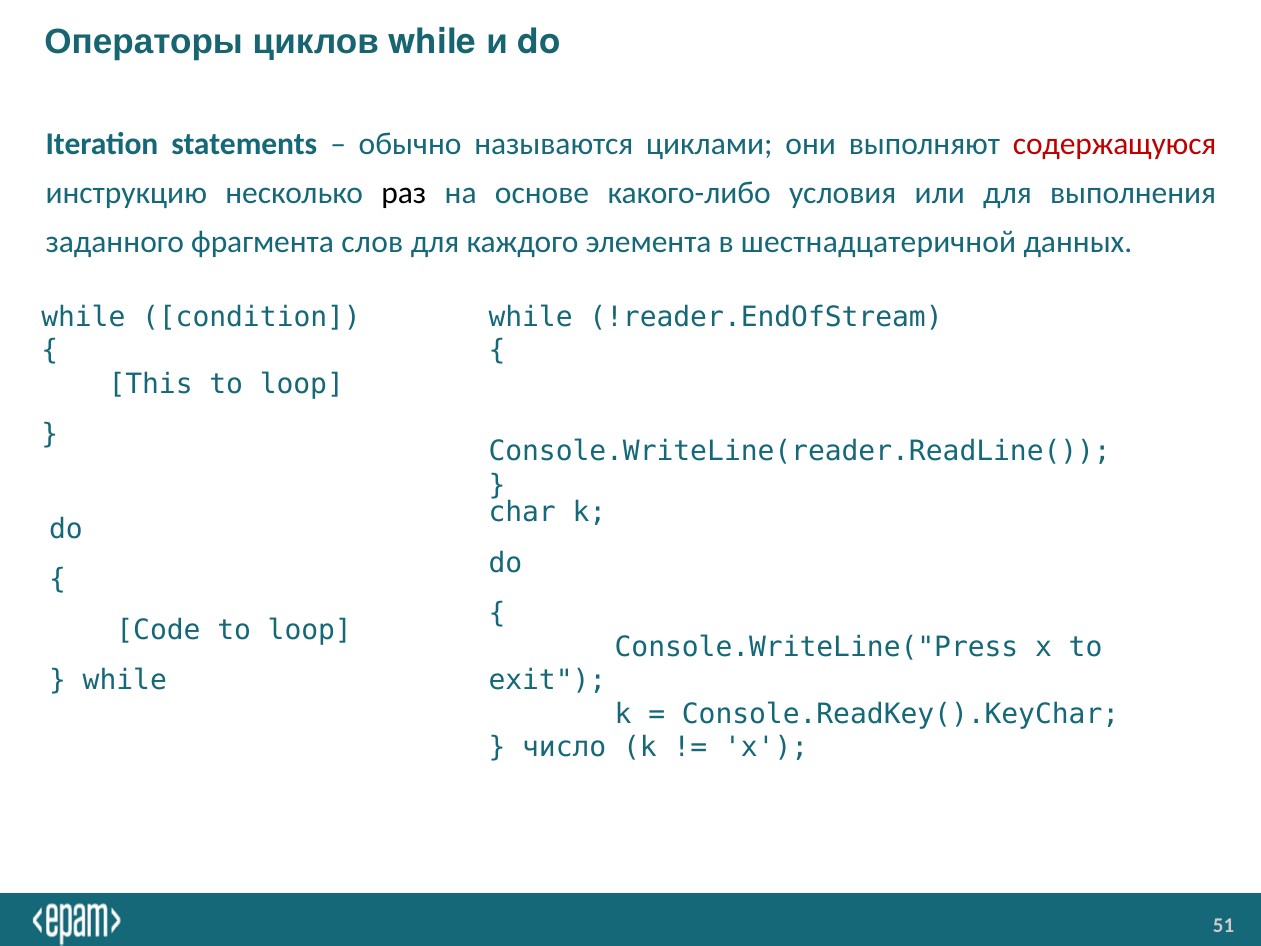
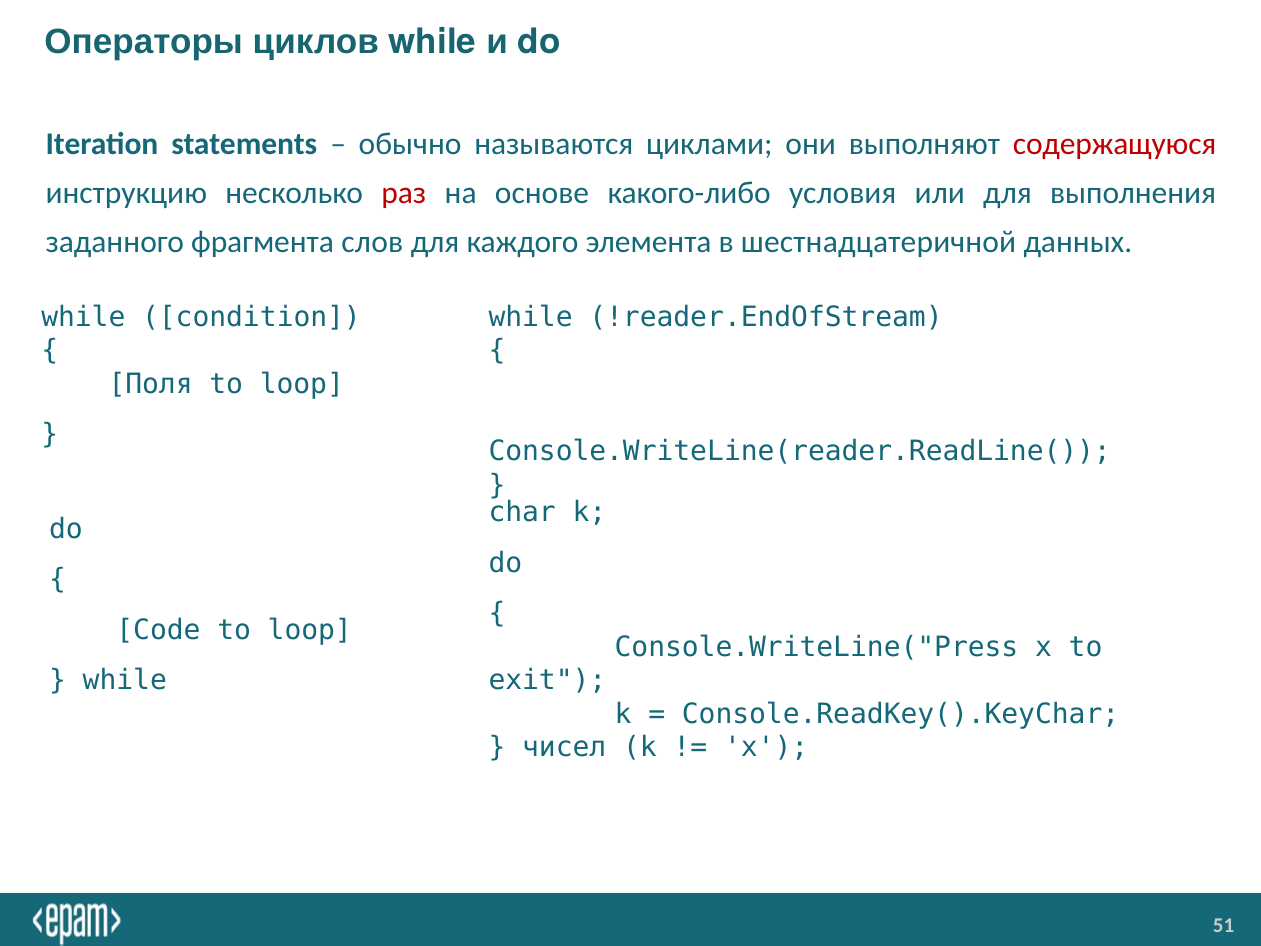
раз colour: black -> red (404, 193)
This: This -> Поля (151, 384)
число: число -> чисел (564, 748)
